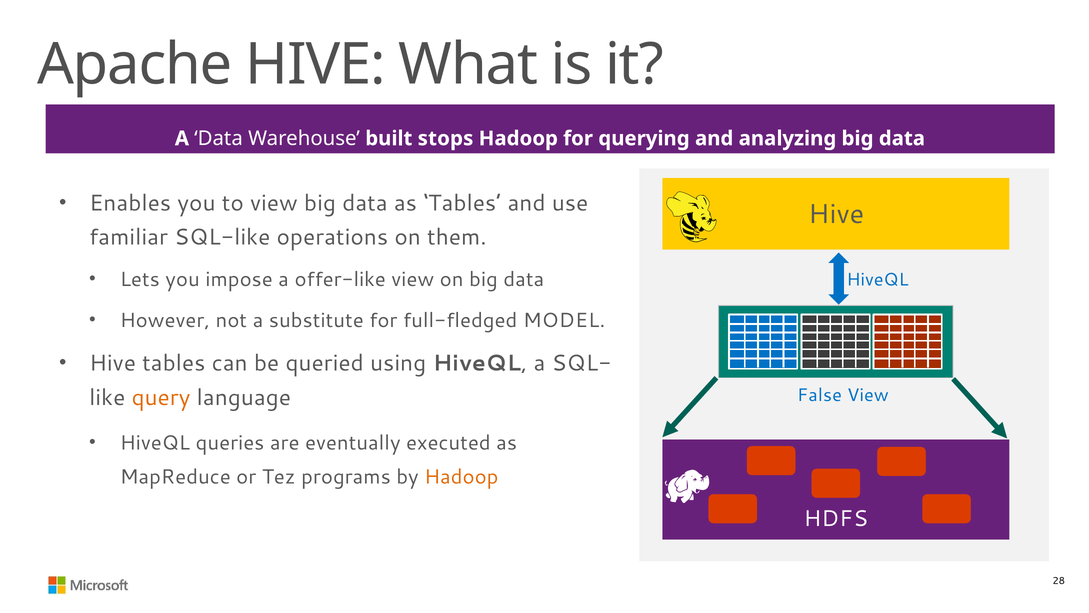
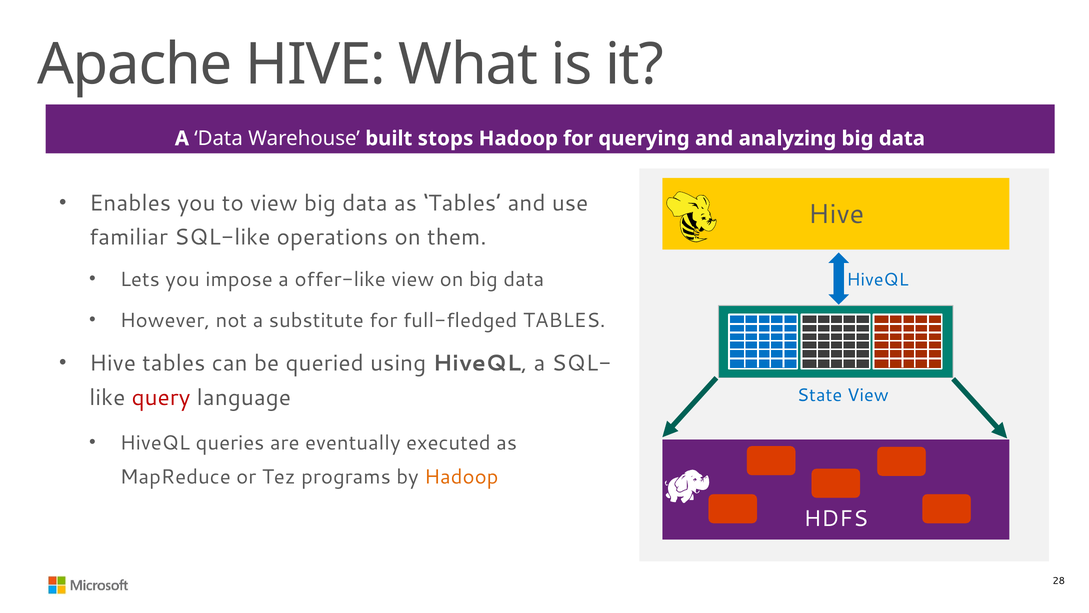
full-fledged MODEL: MODEL -> TABLES (564, 320)
False: False -> State (820, 395)
query colour: orange -> red (161, 397)
